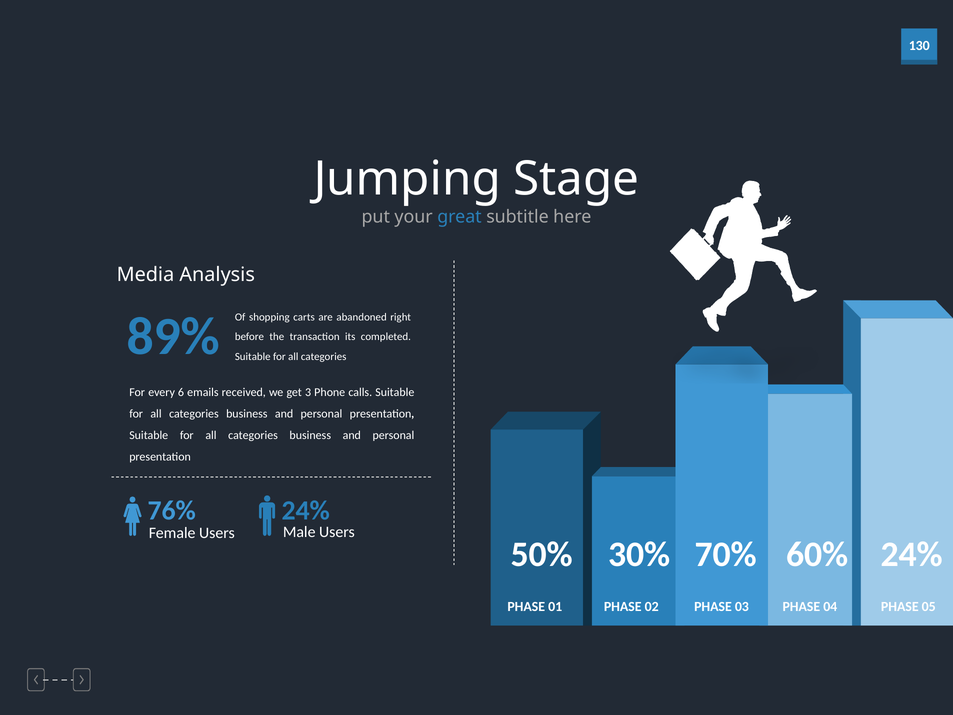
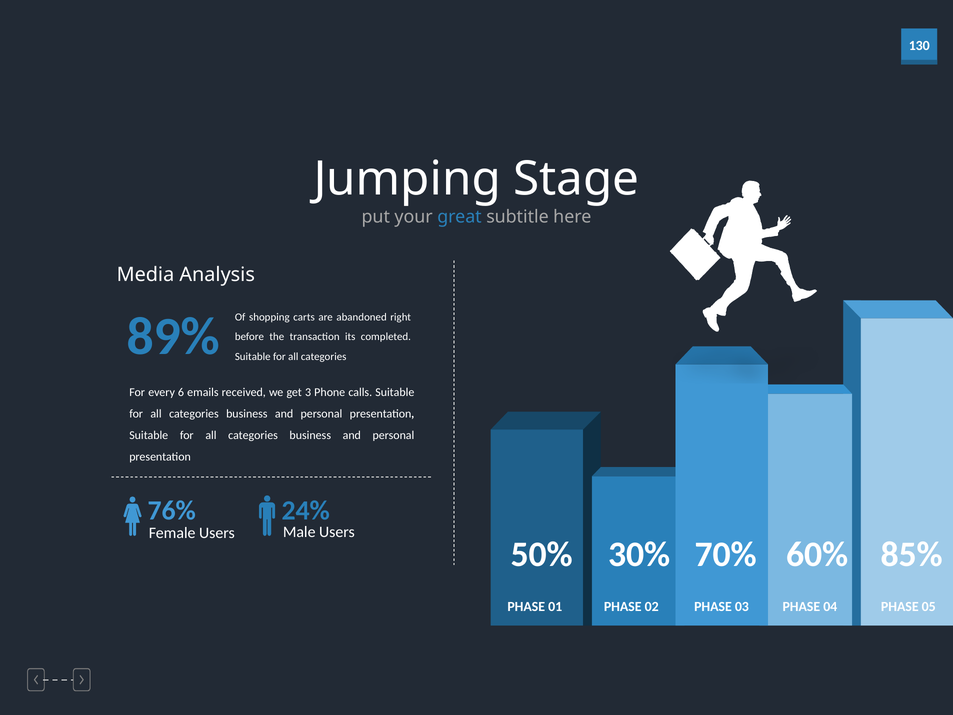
60% 24%: 24% -> 85% (912, 554)
